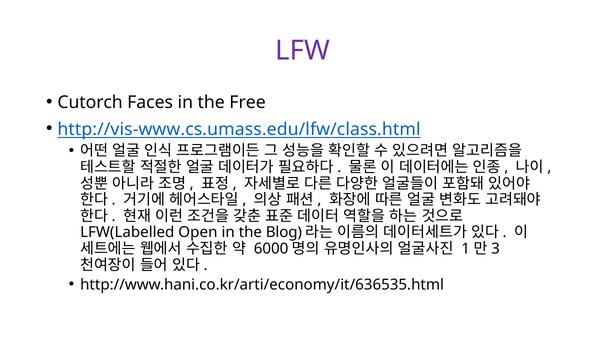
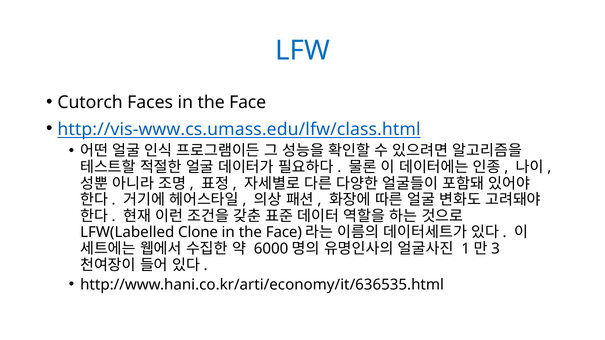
LFW colour: purple -> blue (302, 51)
Faces in the Free: Free -> Face (248, 102)
Open: Open -> Clone (198, 233)
Blog: Blog -> Face (284, 233)
